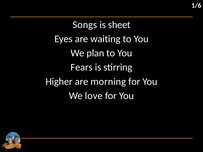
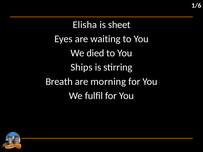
Songs: Songs -> Elisha (85, 25)
plan: plan -> died (95, 53)
Fears: Fears -> Ships (82, 67)
Higher: Higher -> Breath (59, 82)
love: love -> fulfil (94, 96)
